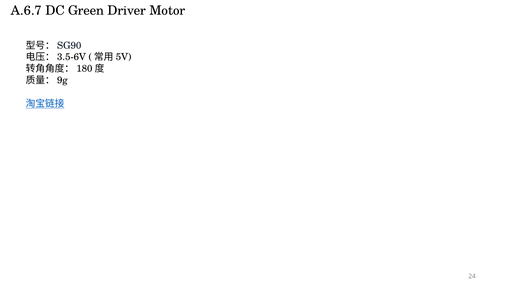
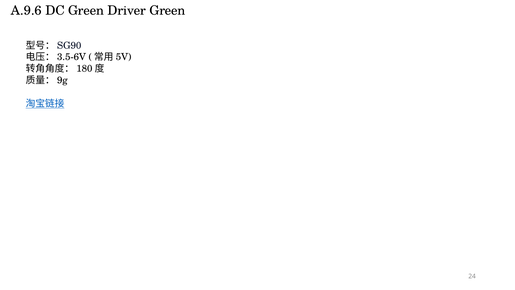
A.6.7: A.6.7 -> A.9.6 (26, 11)
Driver Motor: Motor -> Green (167, 11)
